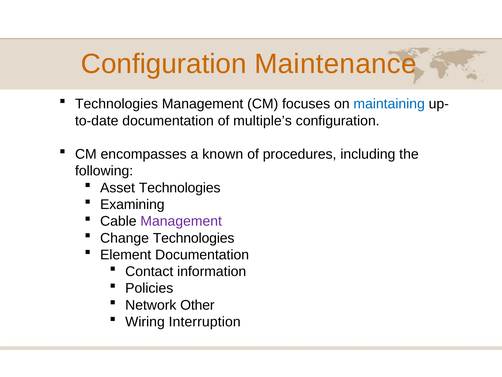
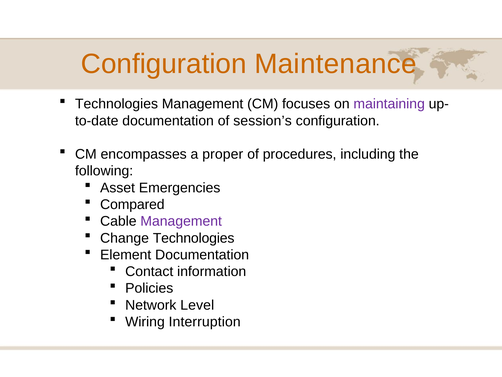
maintaining colour: blue -> purple (389, 104)
multiple’s: multiple’s -> session’s (263, 121)
known: known -> proper (223, 154)
Asset Technologies: Technologies -> Emergencies (180, 188)
Examining: Examining -> Compared (132, 204)
Other: Other -> Level (197, 305)
